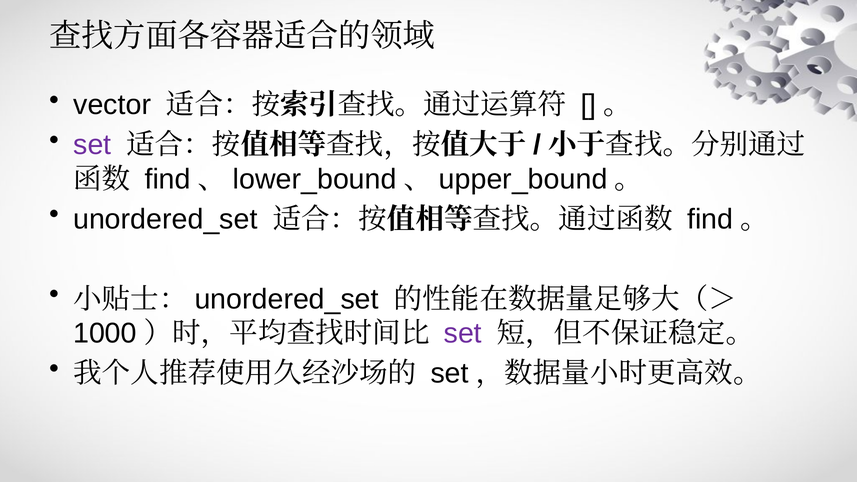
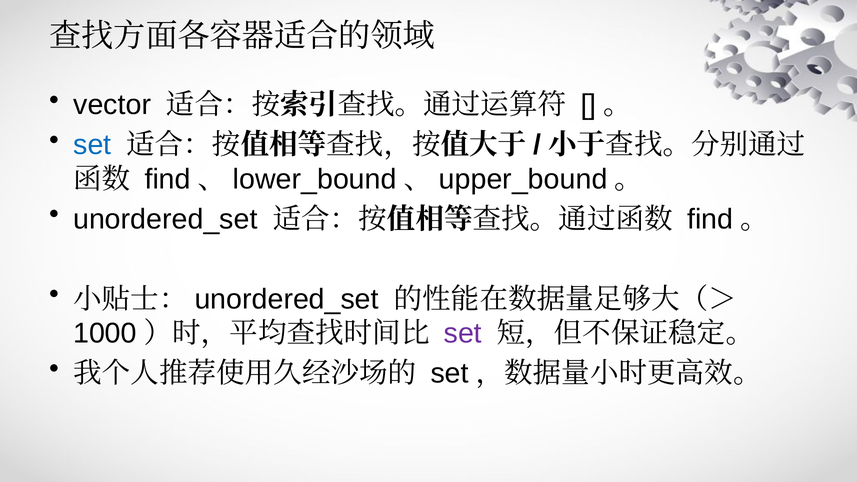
set colour: purple -> blue (92, 145)
